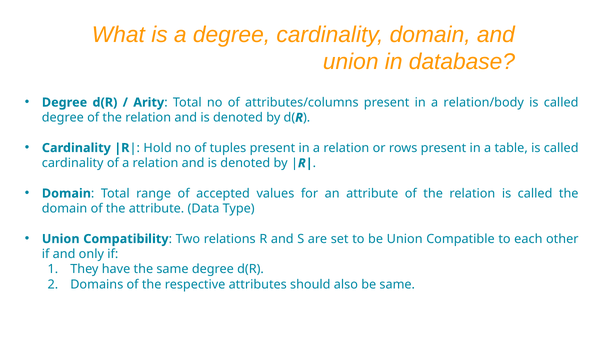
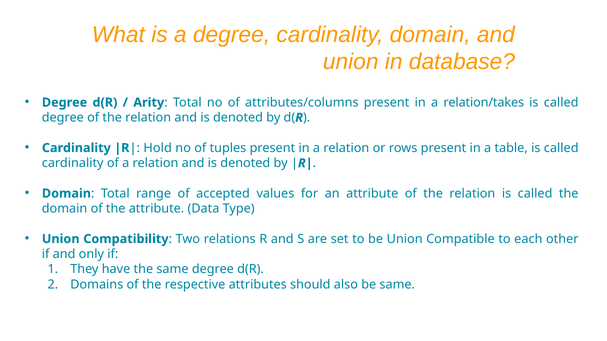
relation/body: relation/body -> relation/takes (484, 103)
